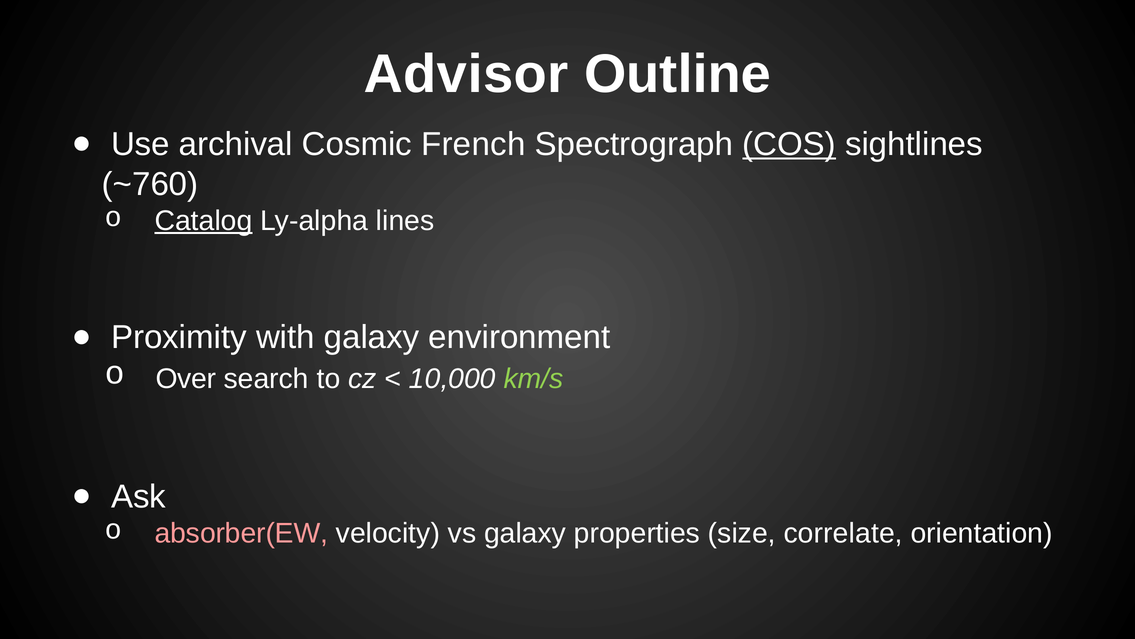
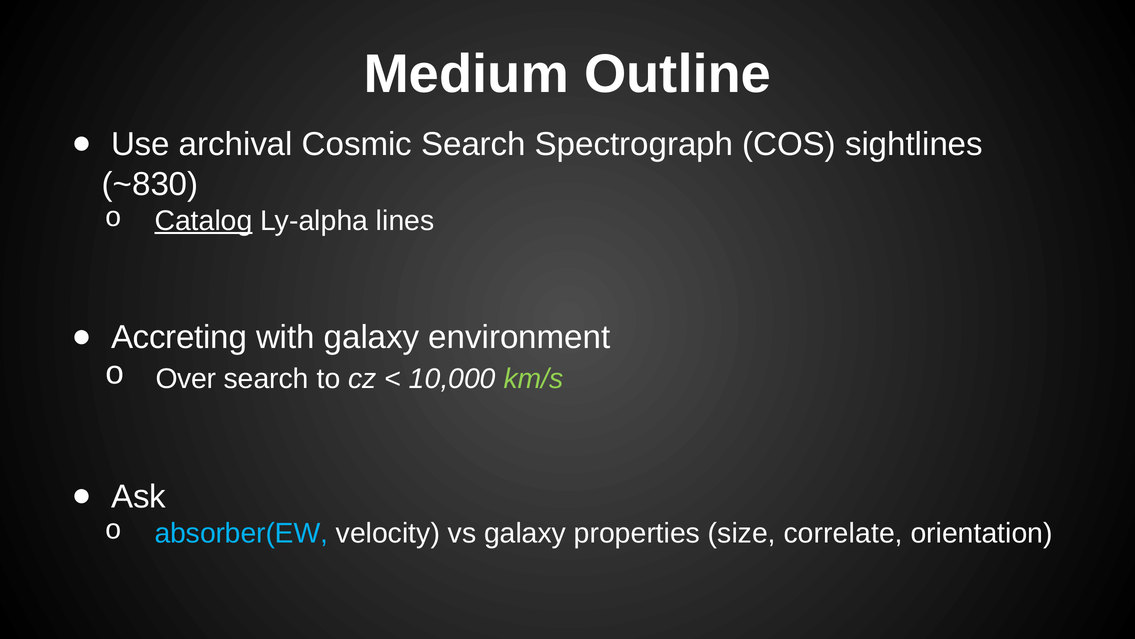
Advisor: Advisor -> Medium (466, 74)
Cosmic French: French -> Search (473, 144)
COS underline: present -> none (789, 144)
~760: ~760 -> ~830 (150, 184)
Proximity: Proximity -> Accreting (179, 337)
absorber(EW colour: pink -> light blue (241, 533)
